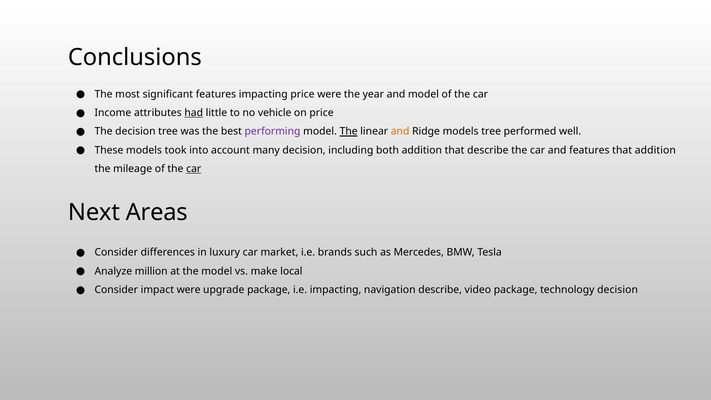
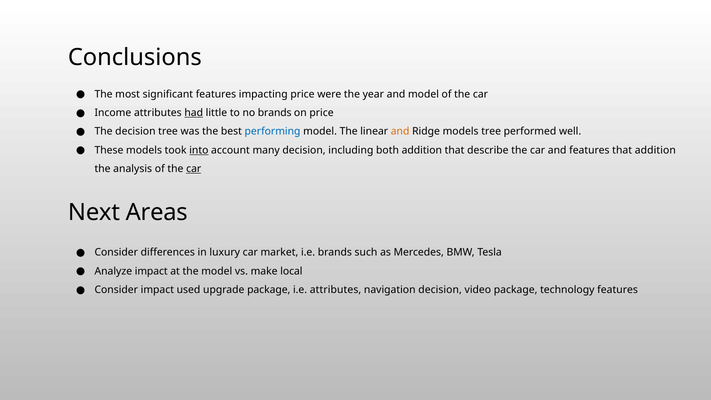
no vehicle: vehicle -> brands (275, 113)
performing colour: purple -> blue (273, 132)
The underline: present -> none (349, 132)
into underline: none -> present (199, 150)
mileage: mileage -> analysis (133, 169)
Analyze million: million -> impact (151, 271)
impact were: were -> used (189, 290)
i.e impacting: impacting -> attributes (336, 290)
navigation describe: describe -> decision (440, 290)
technology decision: decision -> features (618, 290)
